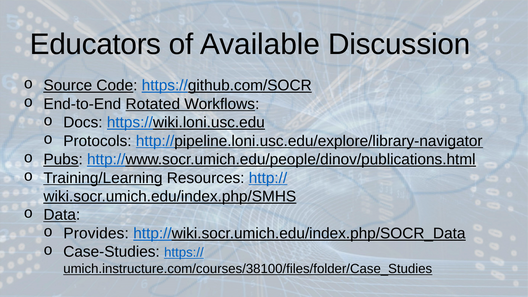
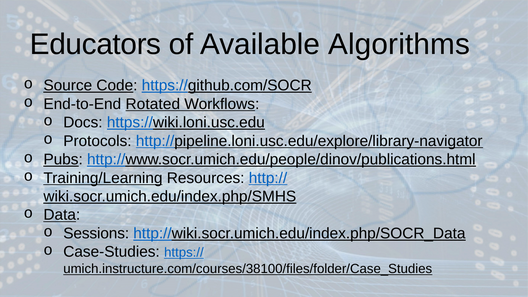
Discussion: Discussion -> Algorithms (399, 44)
Provides: Provides -> Sessions (96, 233)
